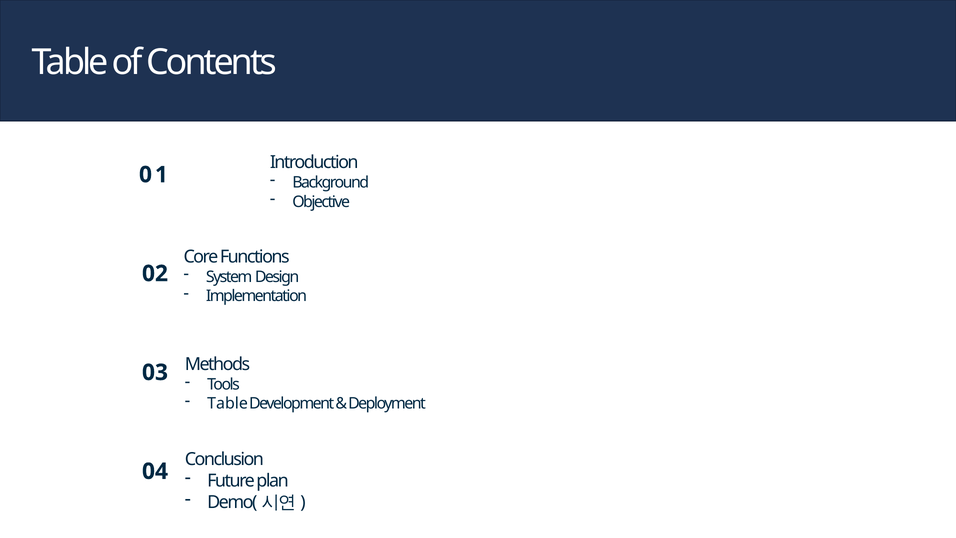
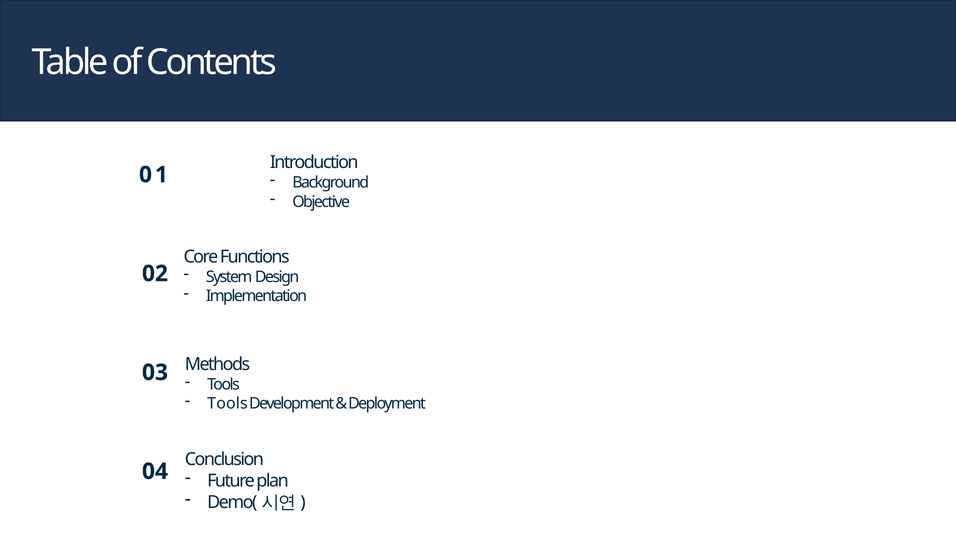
Table: Table -> Tools (227, 404)
